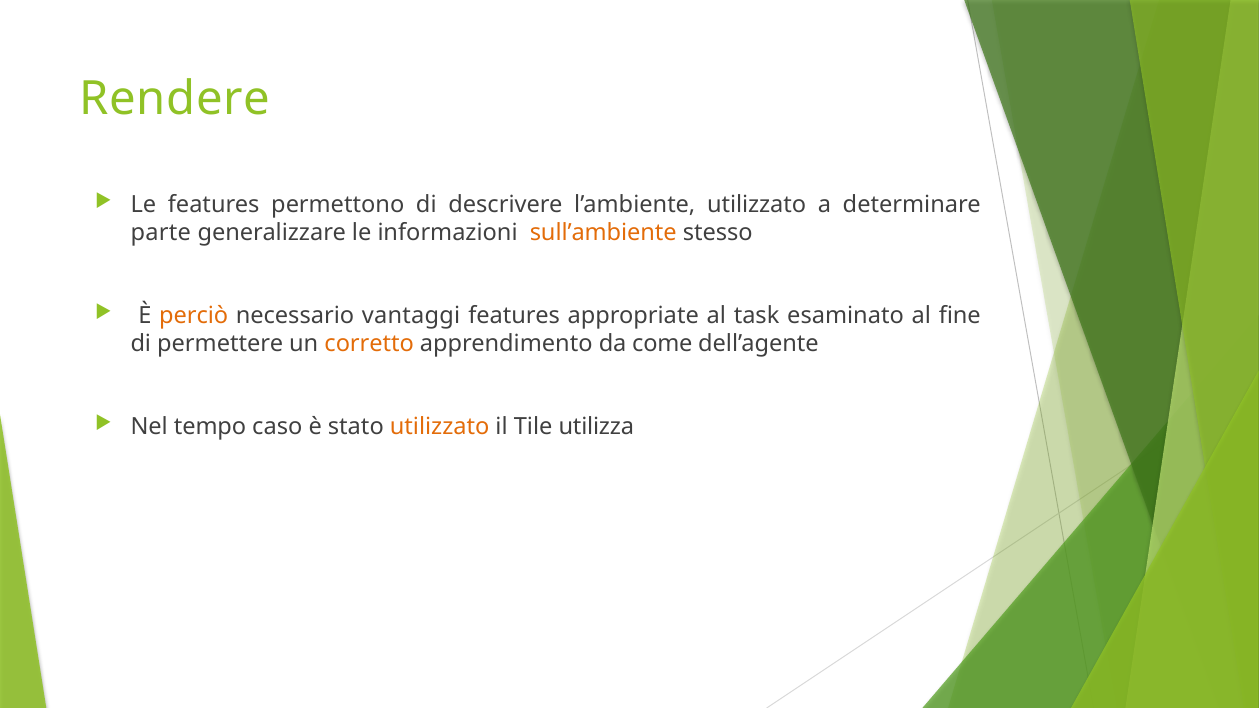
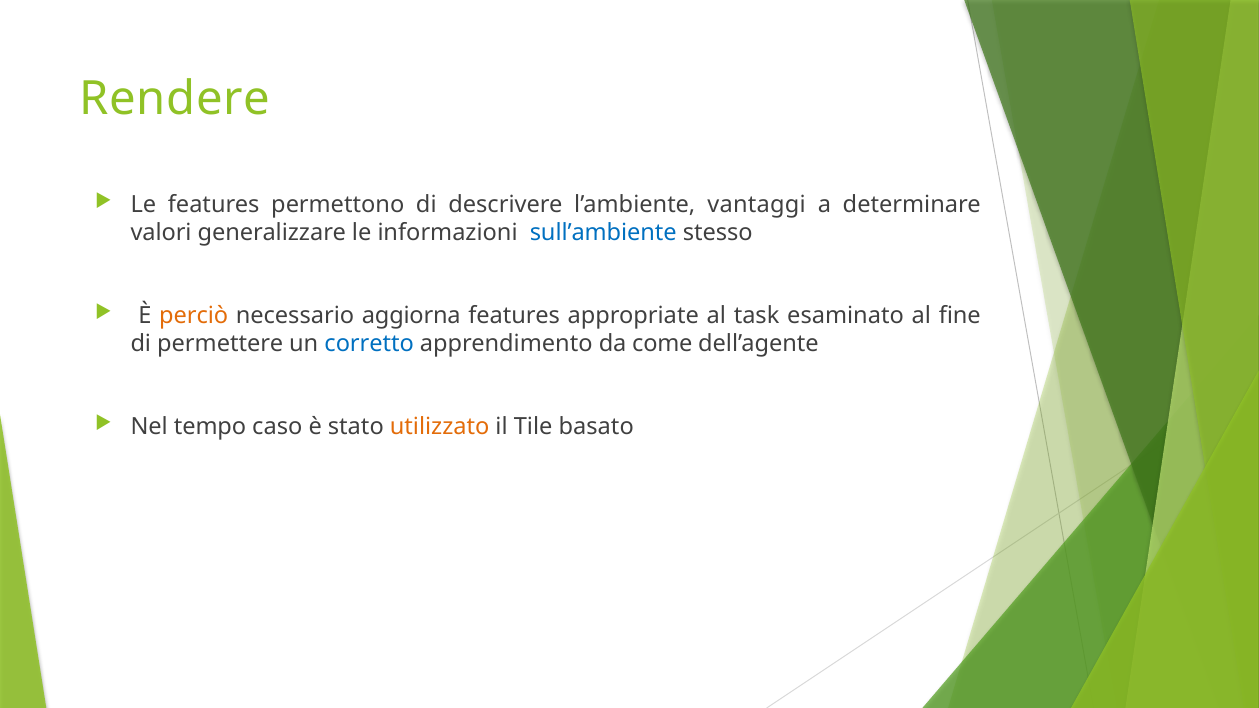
l’ambiente utilizzato: utilizzato -> vantaggi (756, 205)
parte: parte -> valori (161, 233)
sull’ambiente colour: orange -> blue (603, 233)
vantaggi: vantaggi -> aggiorna (411, 316)
corretto colour: orange -> blue (369, 344)
utilizza: utilizza -> basato (596, 427)
